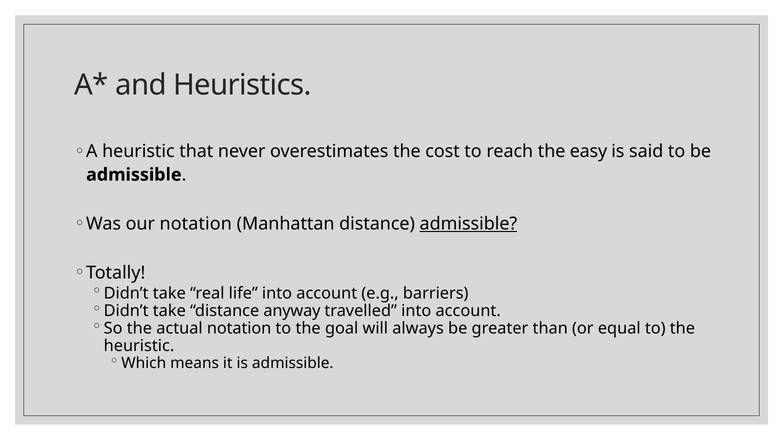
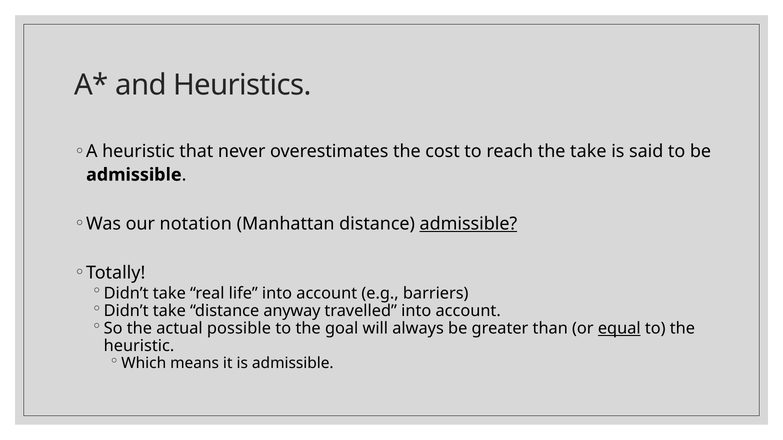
the easy: easy -> take (588, 152)
actual notation: notation -> possible (239, 329)
equal underline: none -> present (619, 329)
